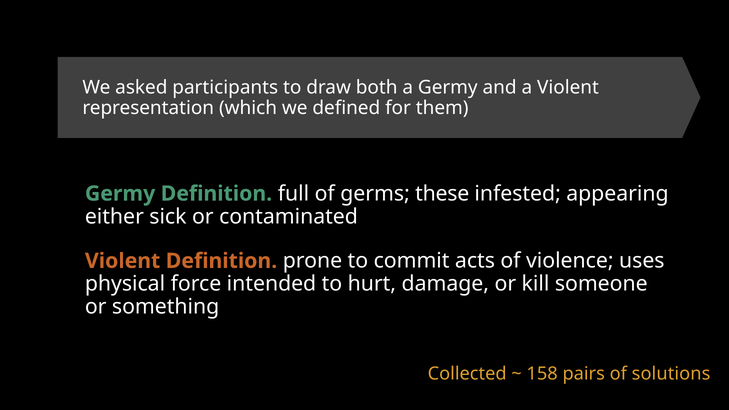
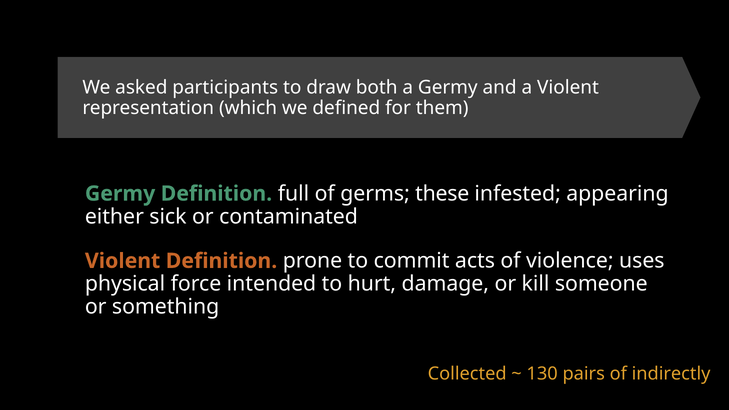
158: 158 -> 130 (542, 374)
solutions: solutions -> indirectly (671, 374)
